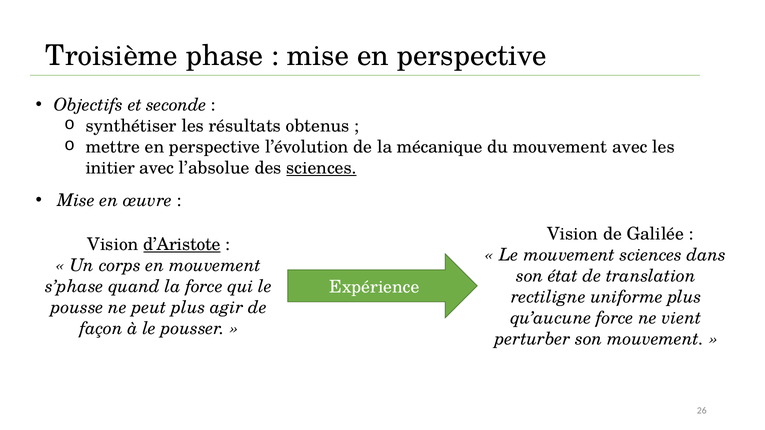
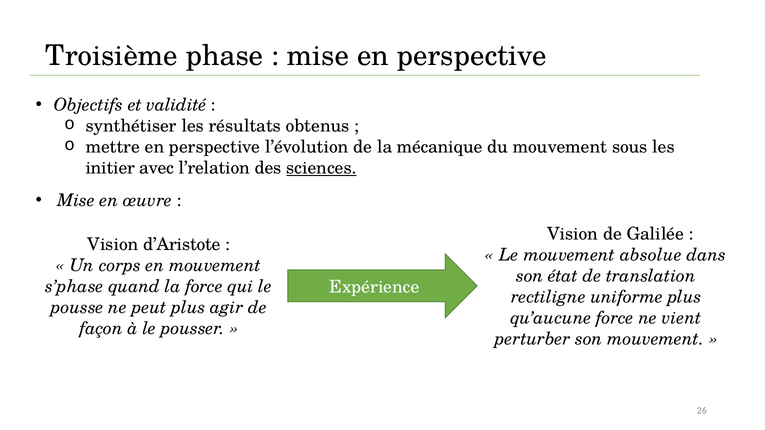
seconde: seconde -> validité (176, 105)
mouvement avec: avec -> sous (630, 147)
l’absolue: l’absolue -> l’relation (214, 168)
d’Aristote underline: present -> none (182, 245)
mouvement sciences: sciences -> absolue (651, 255)
